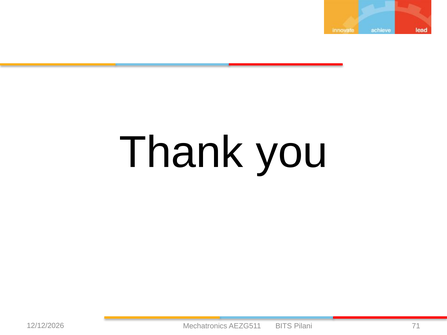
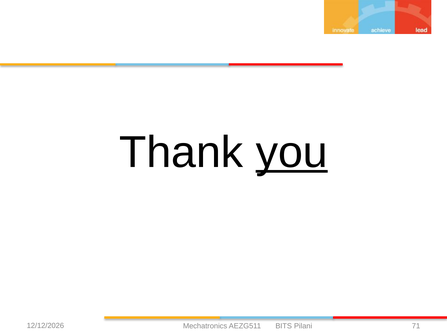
you underline: none -> present (292, 152)
